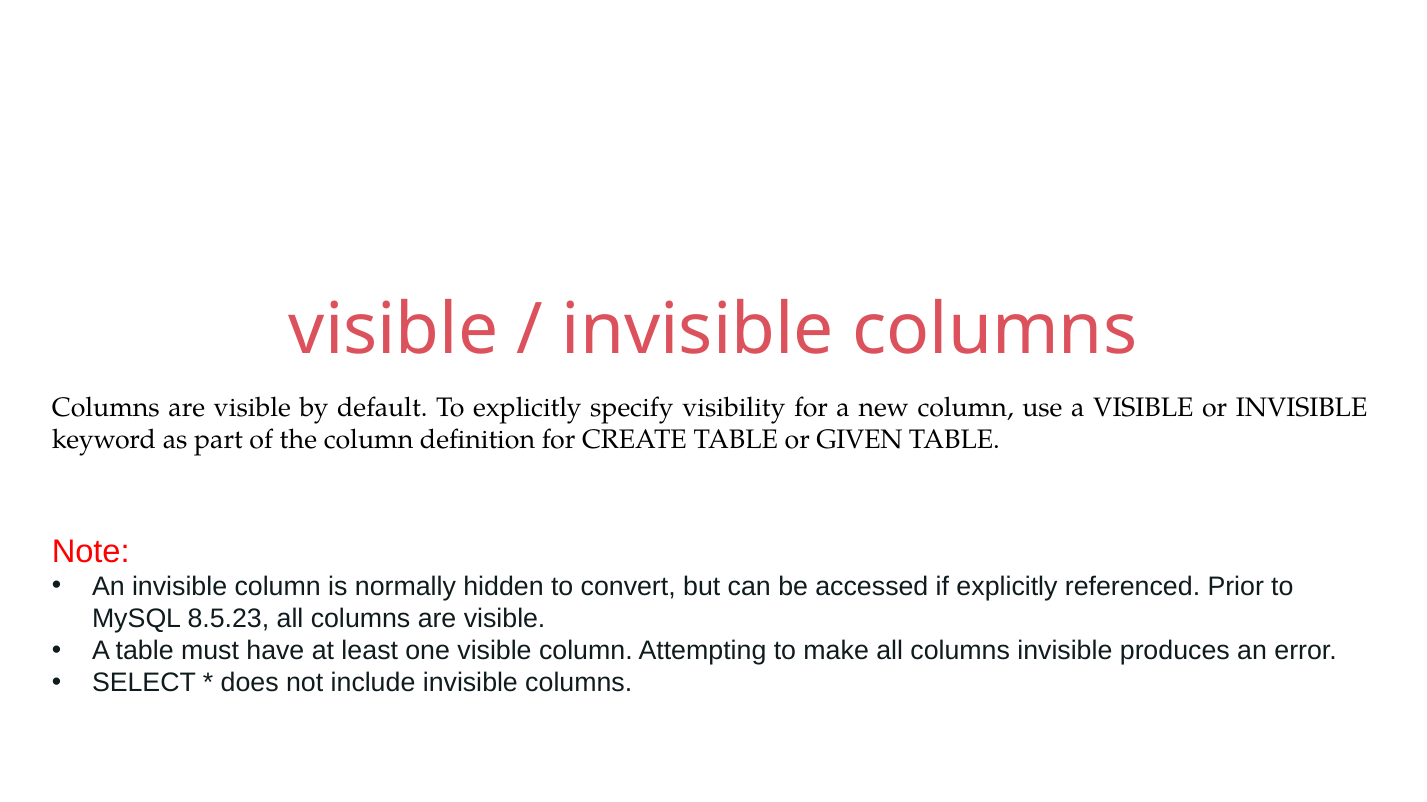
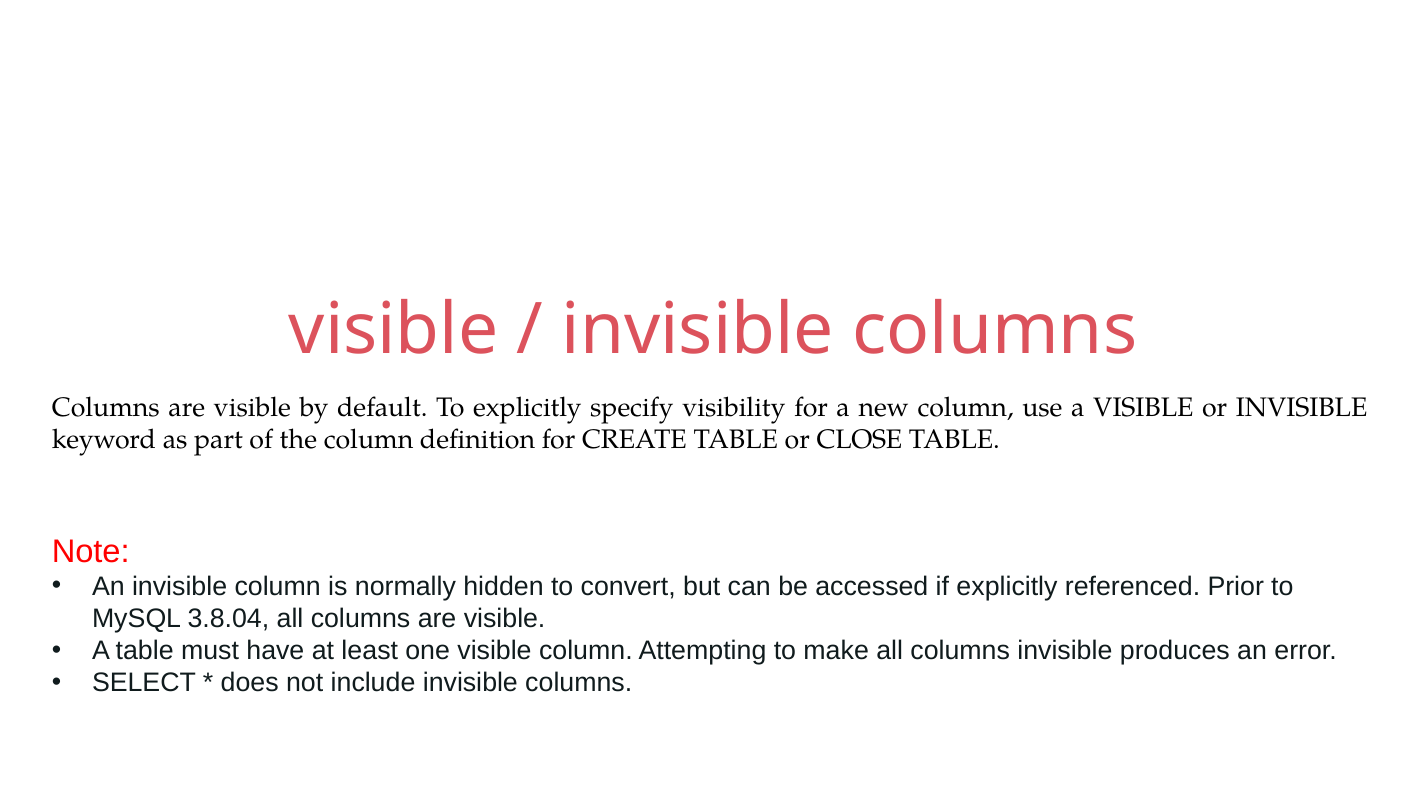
GIVEN: GIVEN -> CLOSE (859, 440)
8.5.23: 8.5.23 -> 3.8.04 (228, 619)
